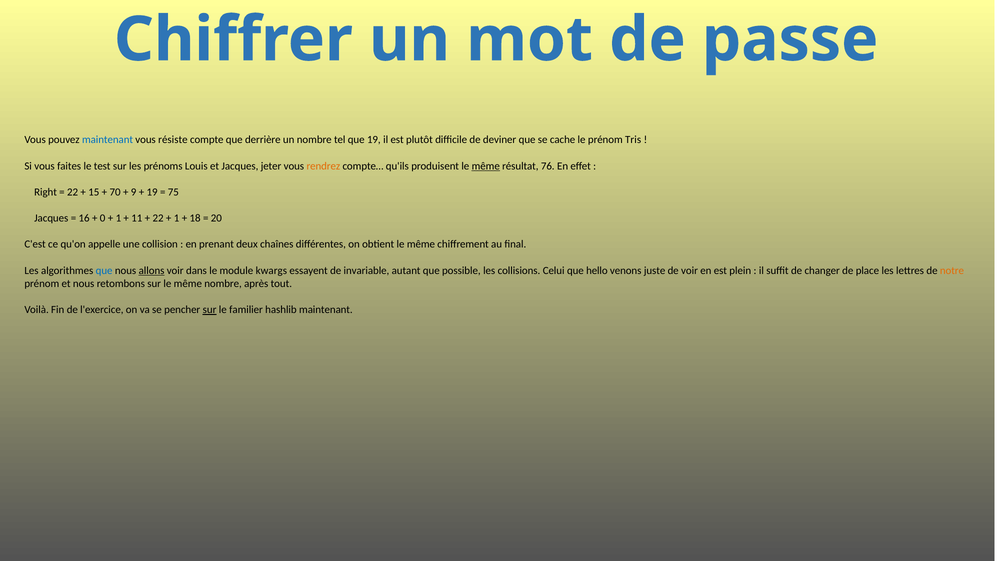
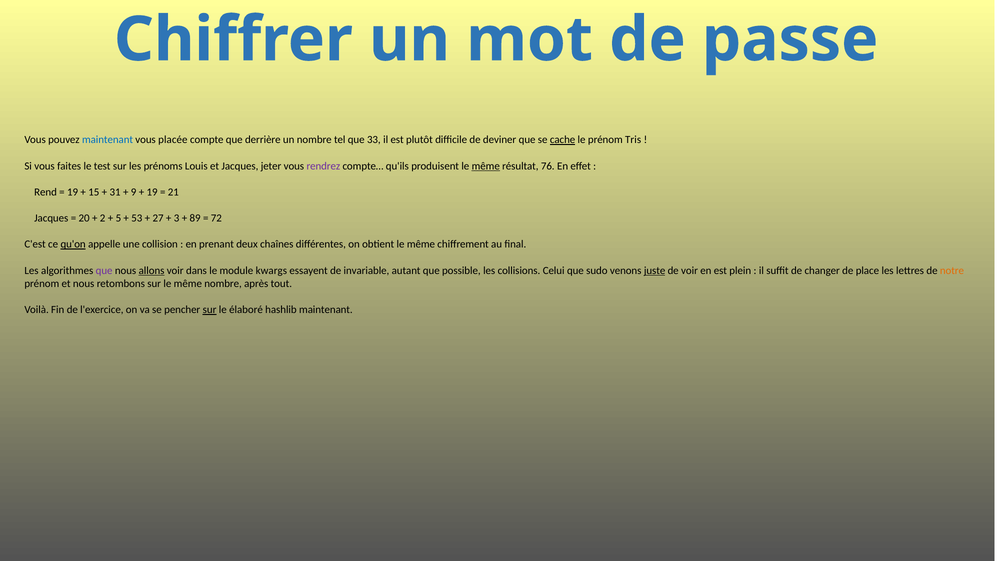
résiste: résiste -> placée (173, 140)
que 19: 19 -> 33 (374, 140)
cache underline: none -> present (563, 140)
rendrez colour: orange -> purple (323, 166)
Right: Right -> Rend (46, 192)
22: 22 -> 19 (73, 192)
70: 70 -> 31 (115, 192)
75: 75 -> 21 (173, 192)
16: 16 -> 20 (84, 218)
0: 0 -> 2 (103, 218)
1: 1 -> 5 (118, 218)
11: 11 -> 53 (137, 218)
22: 22 -> 27 (158, 218)
1: 1 -> 3 (177, 218)
18: 18 -> 89 (195, 218)
20: 20 -> 72 (216, 218)
qu'on underline: none -> present (73, 244)
que colour: blue -> purple (104, 270)
hello: hello -> sudo (597, 270)
juste underline: none -> present (655, 270)
familier: familier -> élaboré (246, 310)
